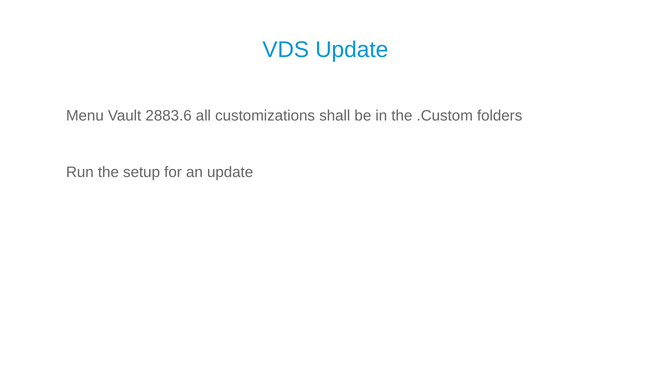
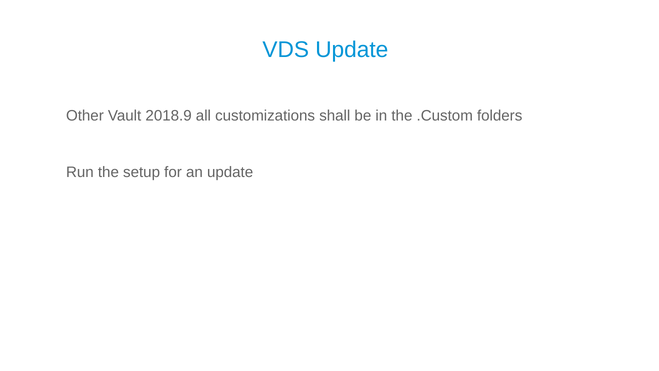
Menu: Menu -> Other (85, 116)
2883.6: 2883.6 -> 2018.9 (169, 116)
